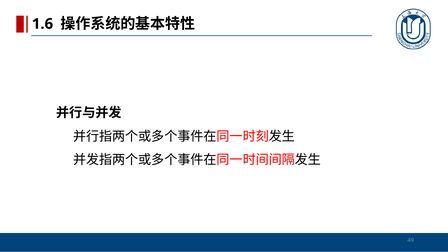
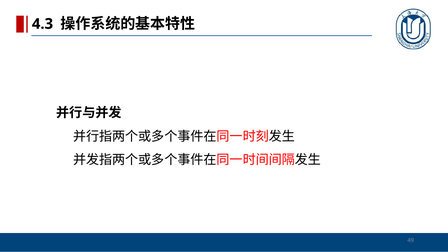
1.6: 1.6 -> 4.3 (42, 24)
